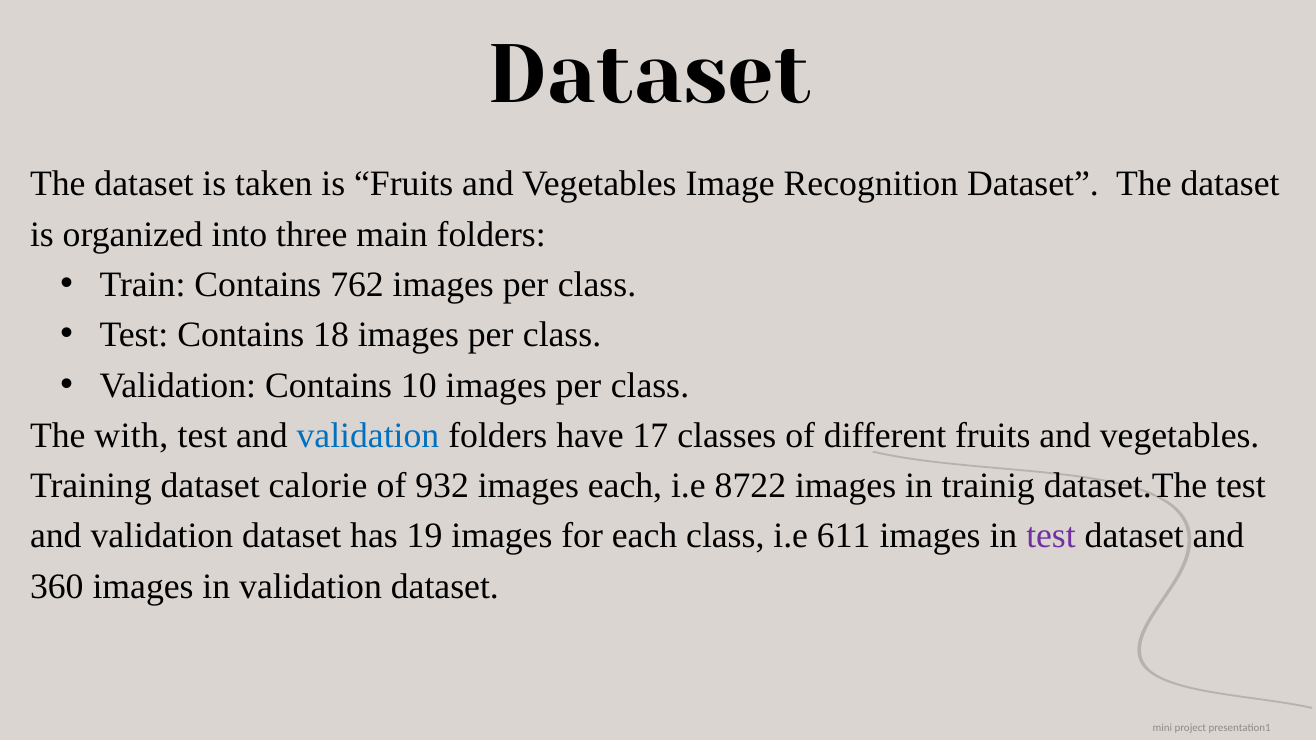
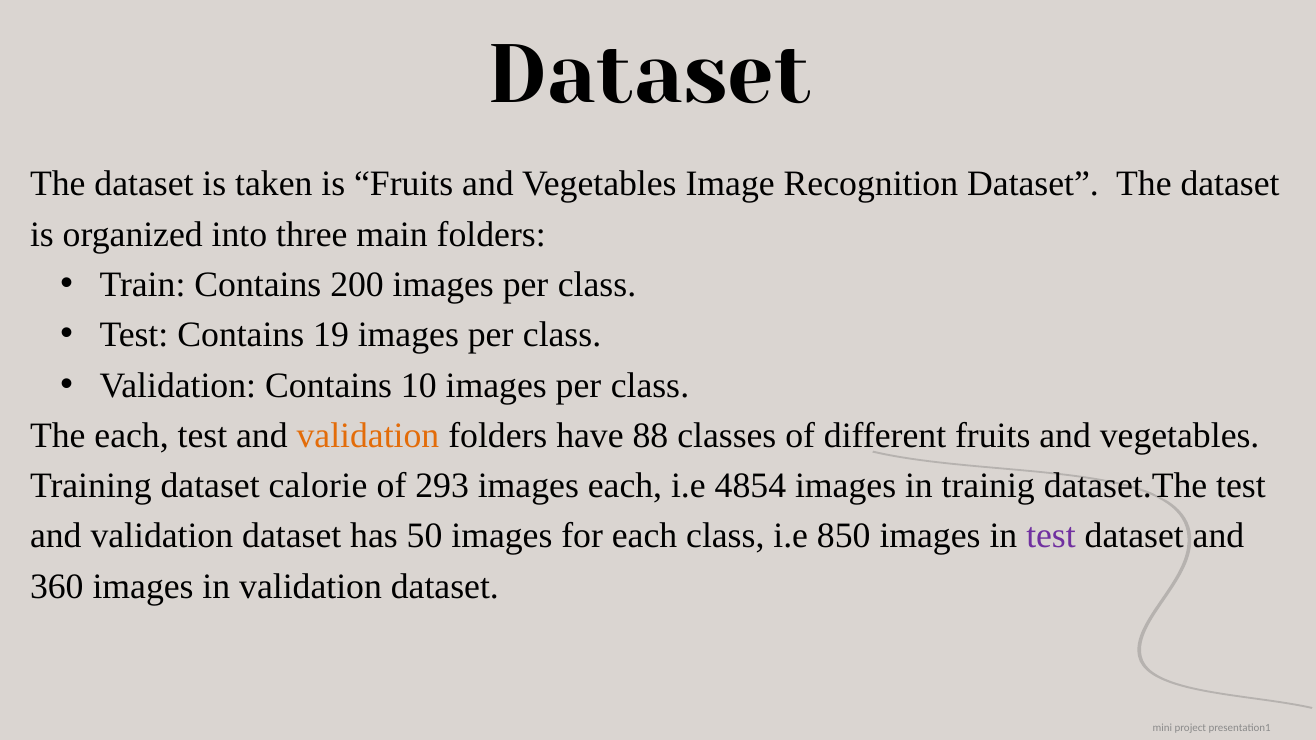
762: 762 -> 200 (357, 285)
18: 18 -> 19 (331, 335)
The with: with -> each (132, 436)
validation colour: blue -> orange (368, 436)
17: 17 -> 88 (650, 436)
932: 932 -> 293 (442, 486)
8722: 8722 -> 4854 (750, 486)
19: 19 -> 50 (425, 536)
611: 611 -> 850 (844, 536)
